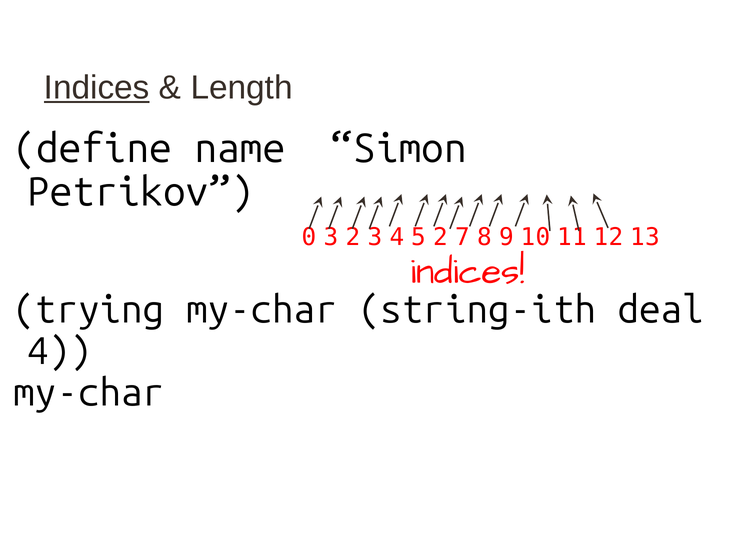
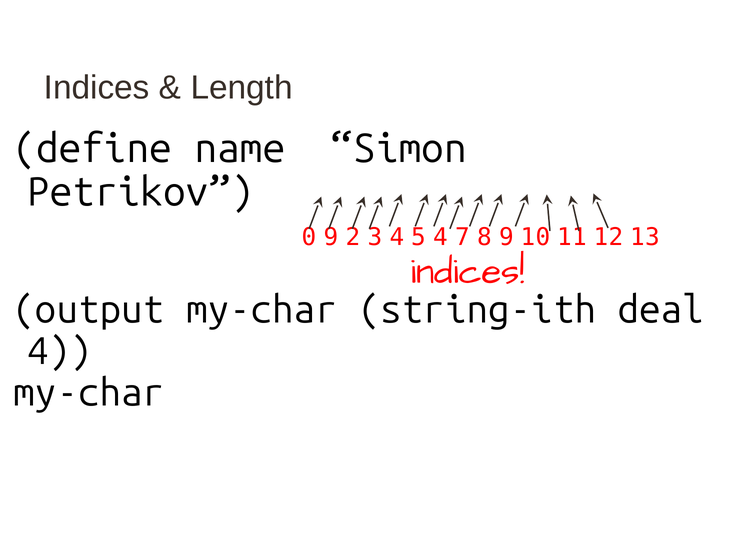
Indices underline: present -> none (97, 88)
0 3: 3 -> 9 (331, 237)
5 2: 2 -> 4 (441, 237)
trying: trying -> output (89, 310)
